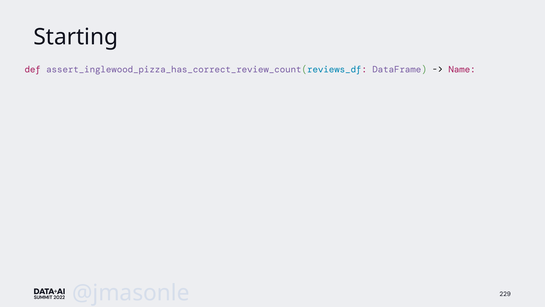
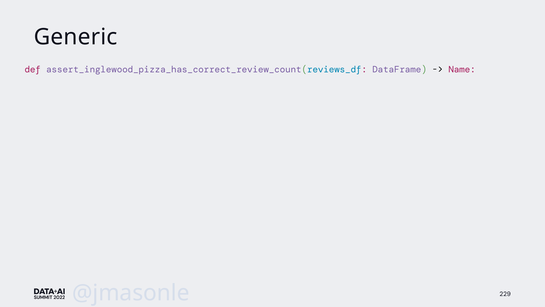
Starting: Starting -> Generic (76, 37)
